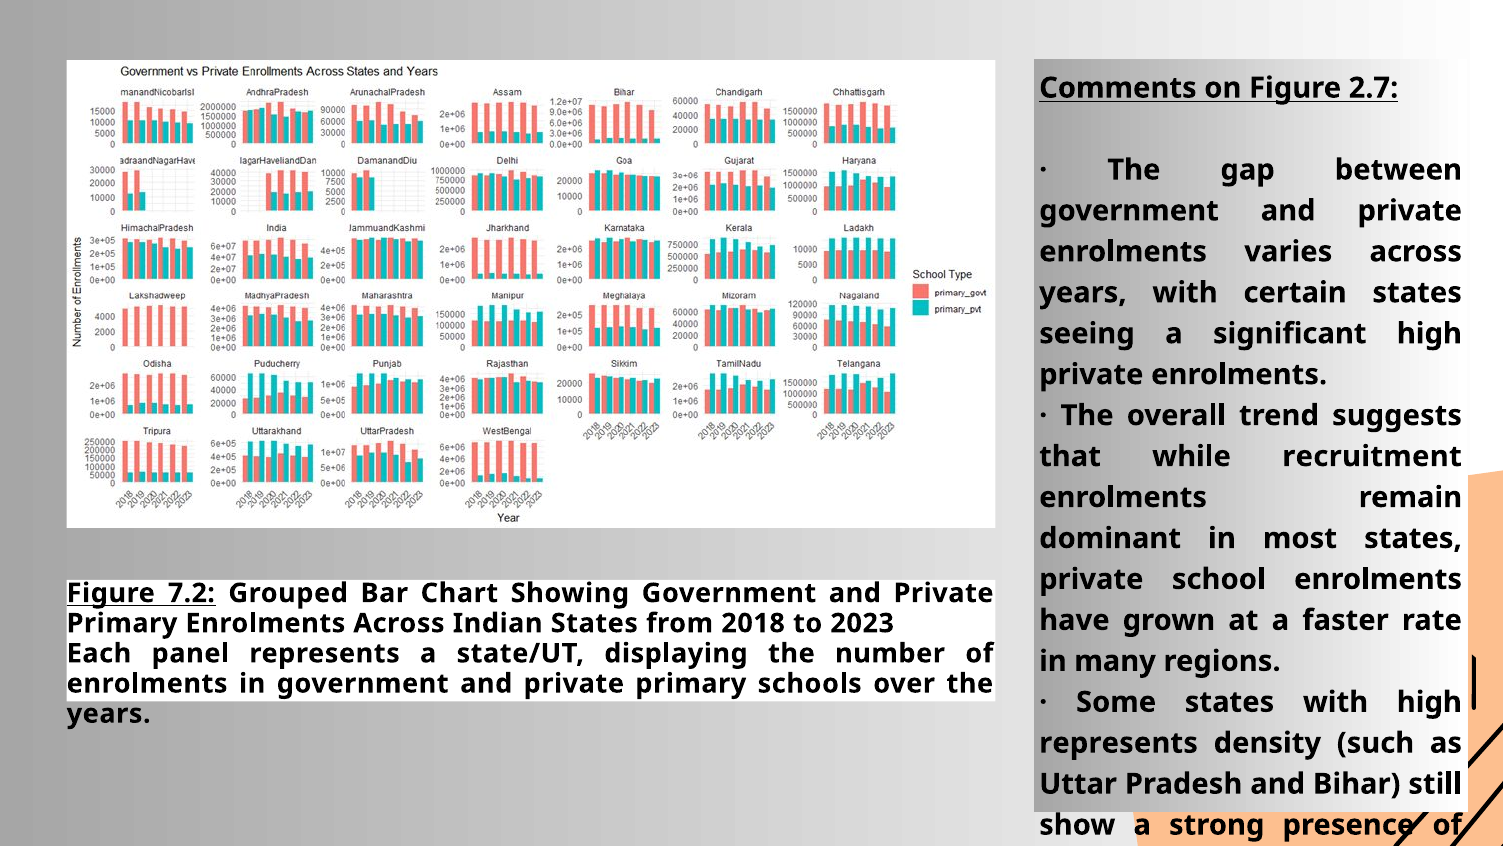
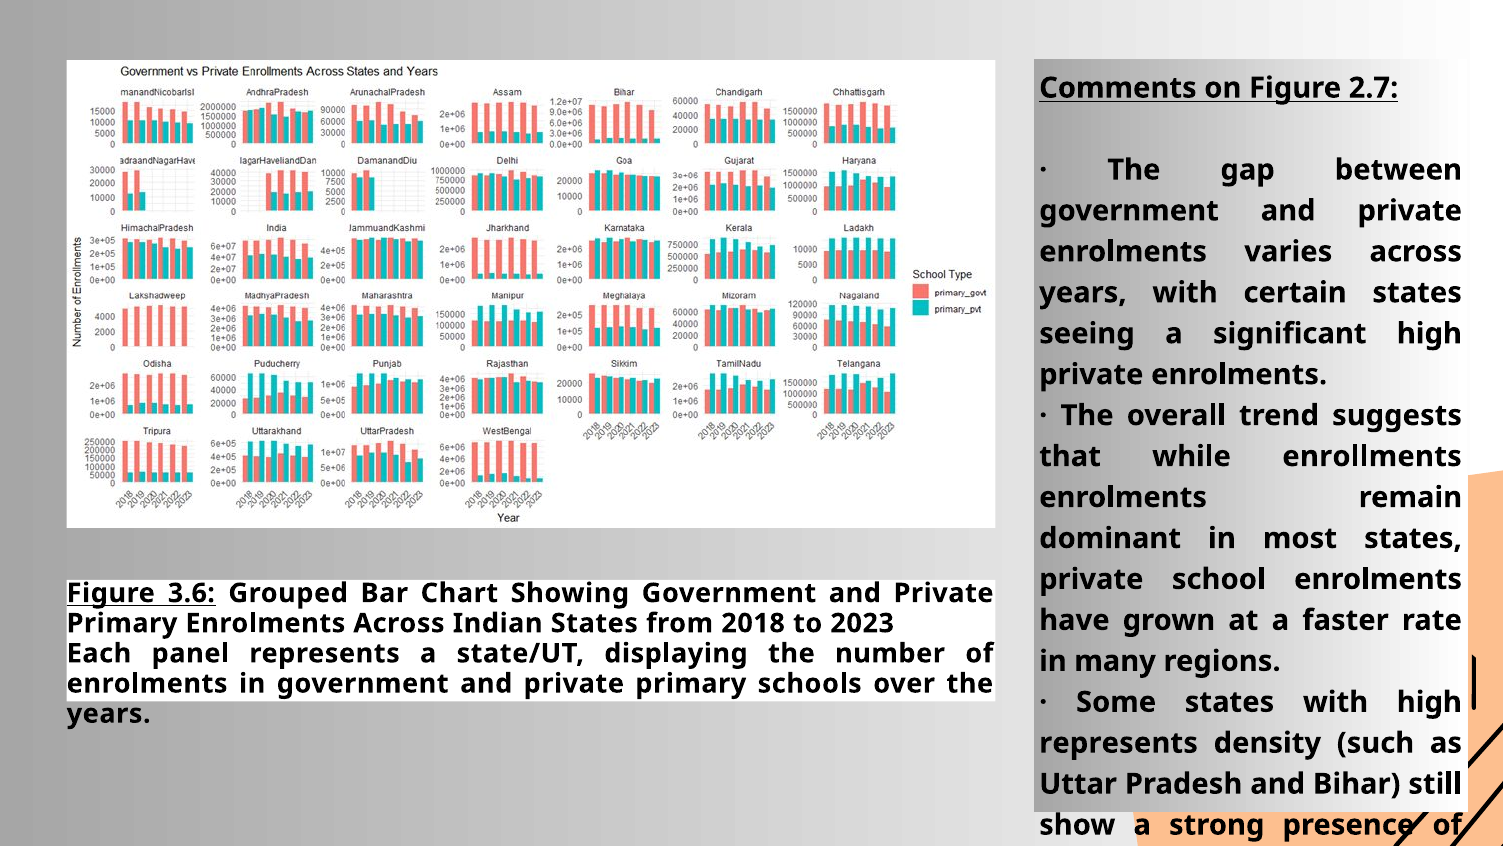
recruitment: recruitment -> enrollments (1372, 456)
7.2: 7.2 -> 3.6 (191, 593)
